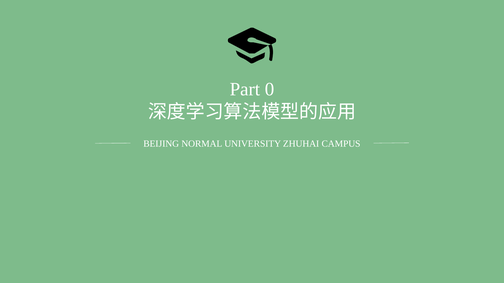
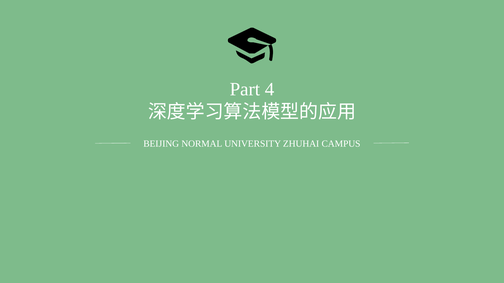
0: 0 -> 4 (270, 89)
